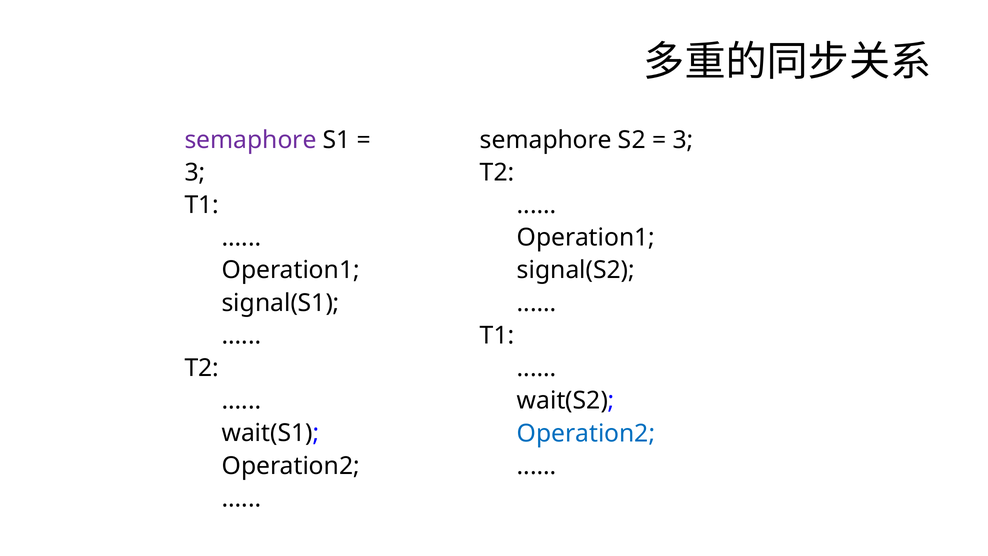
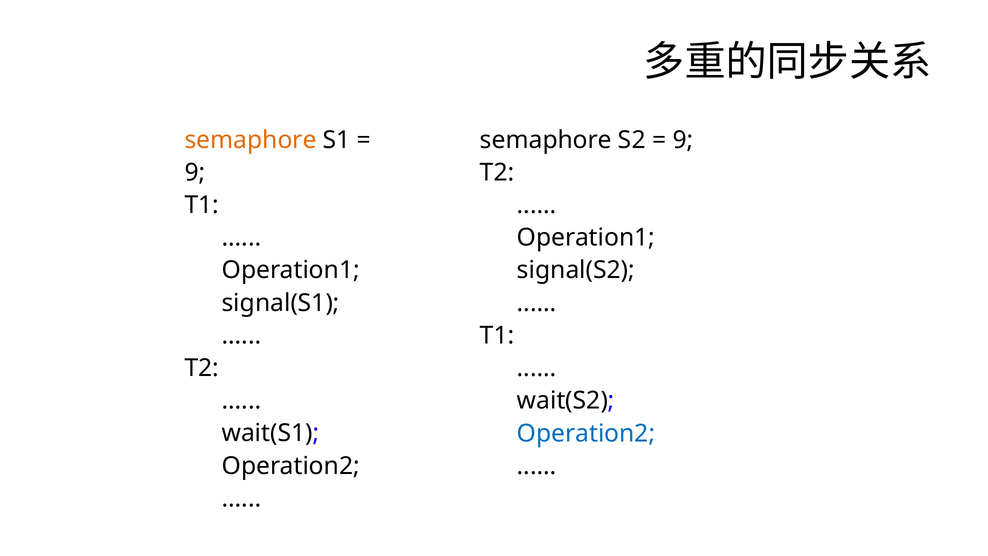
semaphore colour: purple -> orange (251, 140)
3: 3 -> 9 (683, 140)
3: 3 -> 9 (195, 172)
